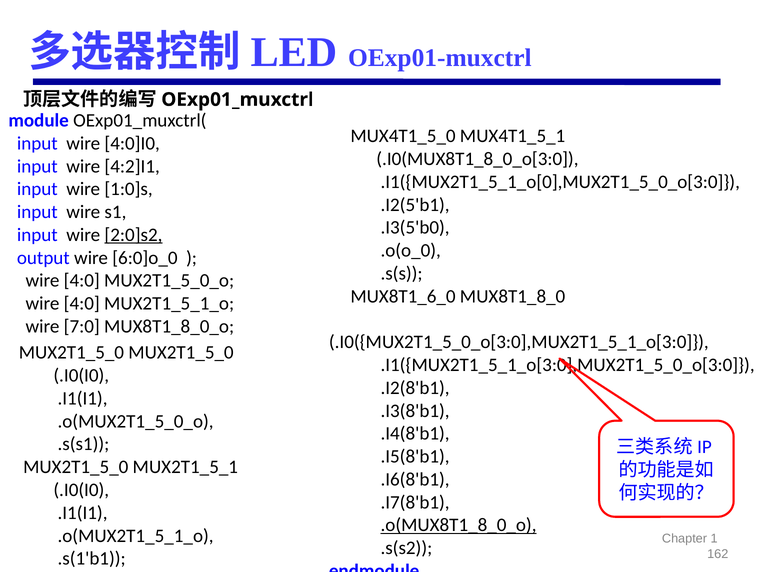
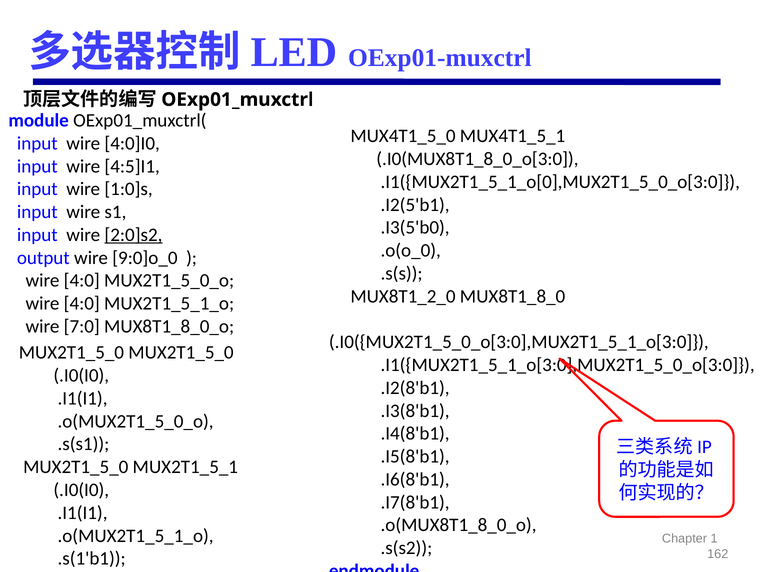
4:2]I1: 4:2]I1 -> 4:5]I1 (132, 166)
6:0]o_0: 6:0]o_0 -> 9:0]o_0 (145, 258)
MUX8T1_6_0: MUX8T1_6_0 -> MUX8T1_2_0 (403, 296)
.o(MUX8T1_8_0_o underline: present -> none (459, 525)
